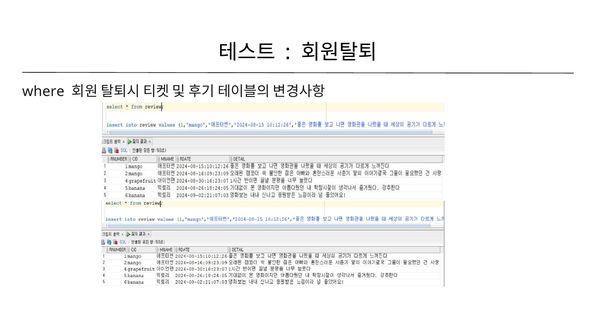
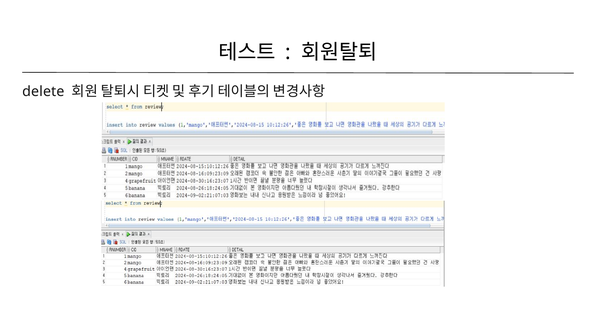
where: where -> delete (43, 92)
